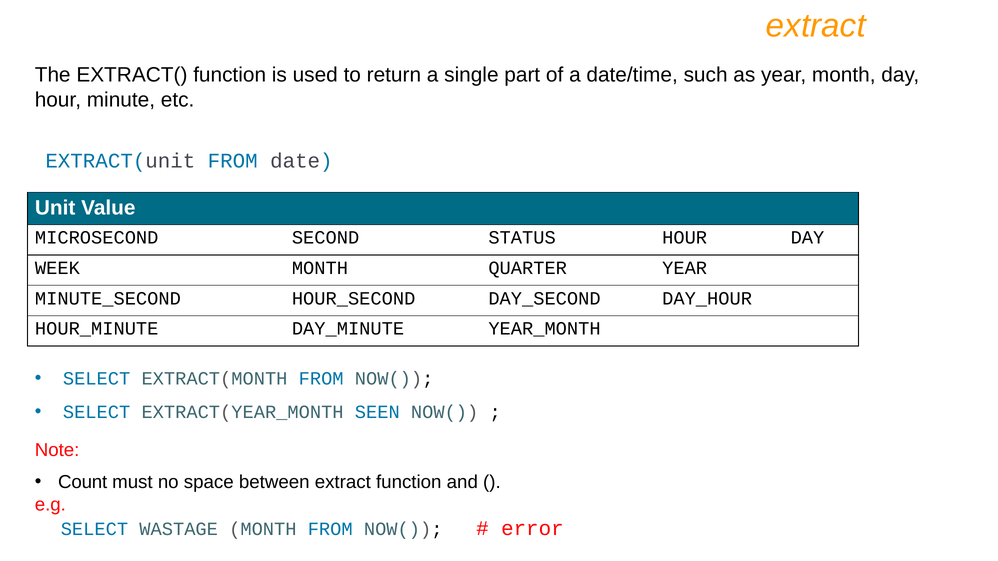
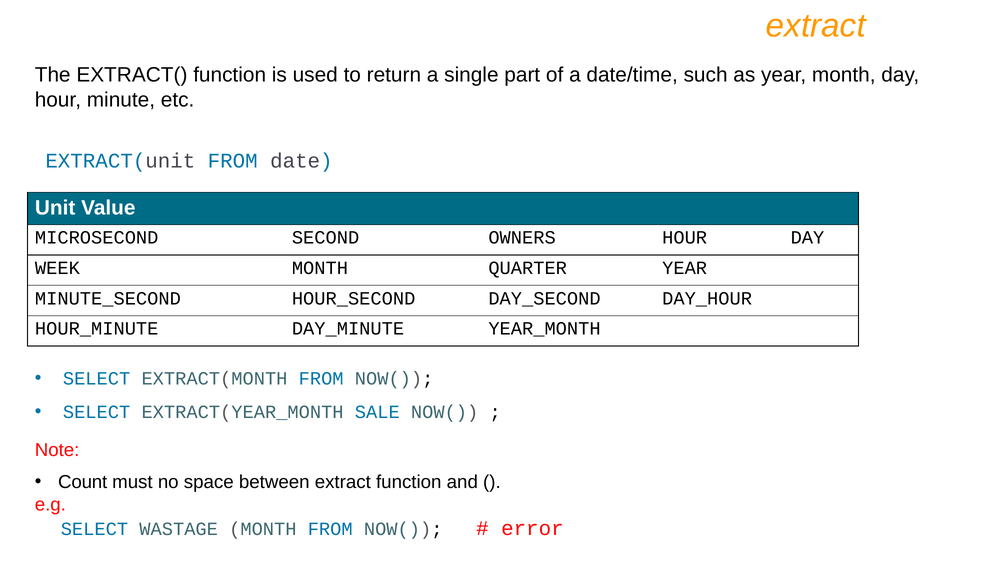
STATUS: STATUS -> OWNERS (522, 238)
SEEN: SEEN -> SALE (377, 413)
